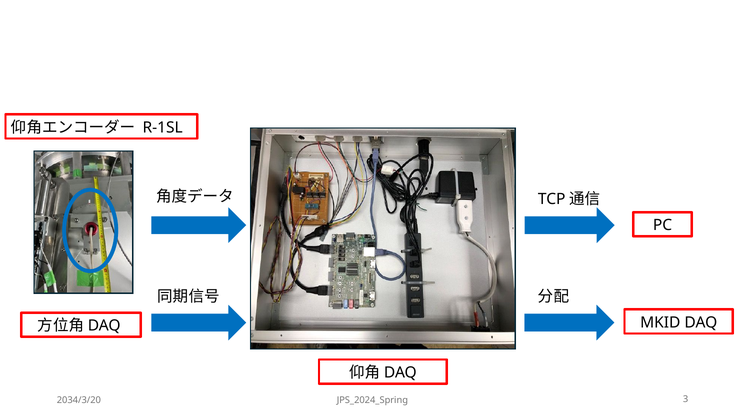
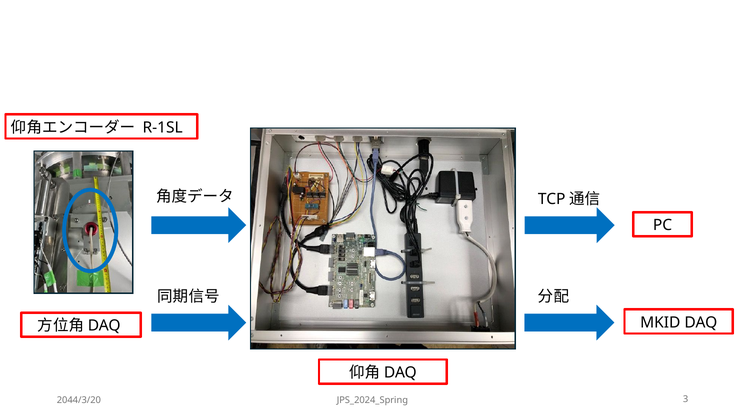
2034/3/20: 2034/3/20 -> 2044/3/20 (79, 400)
